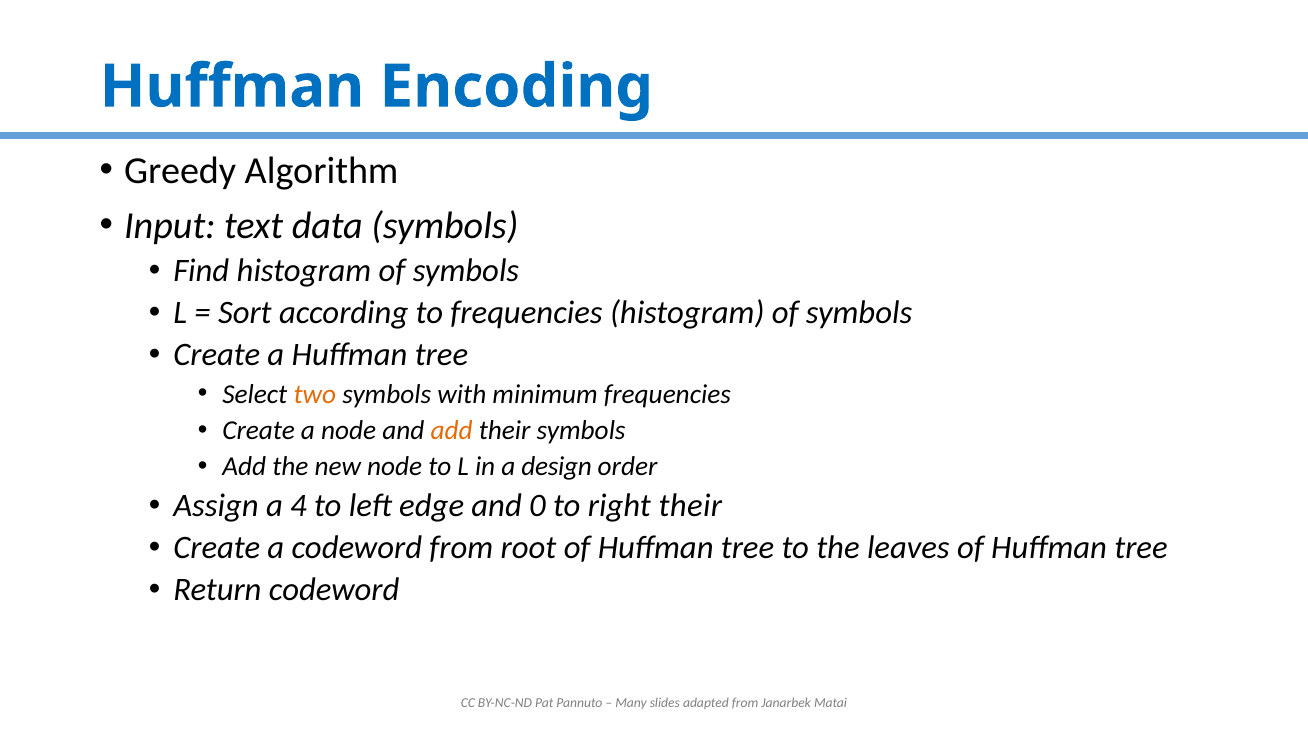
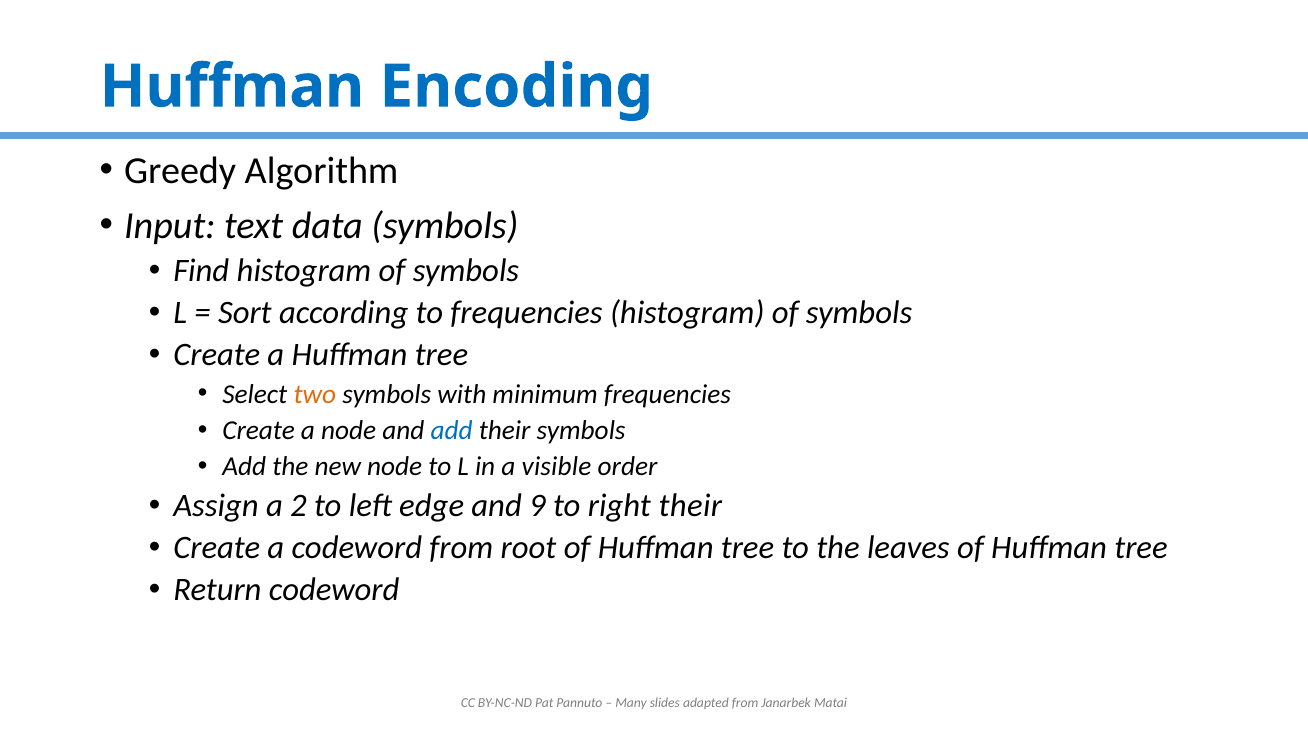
add colour: orange -> blue (452, 430)
design: design -> visible (556, 466)
4: 4 -> 2 (298, 506)
0: 0 -> 9 (537, 506)
